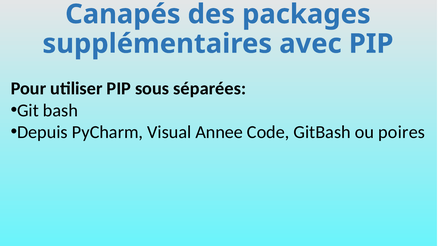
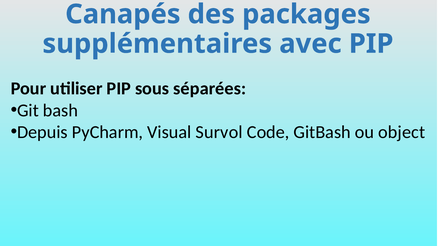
Annee: Annee -> Survol (219, 132)
poires: poires -> object (402, 132)
